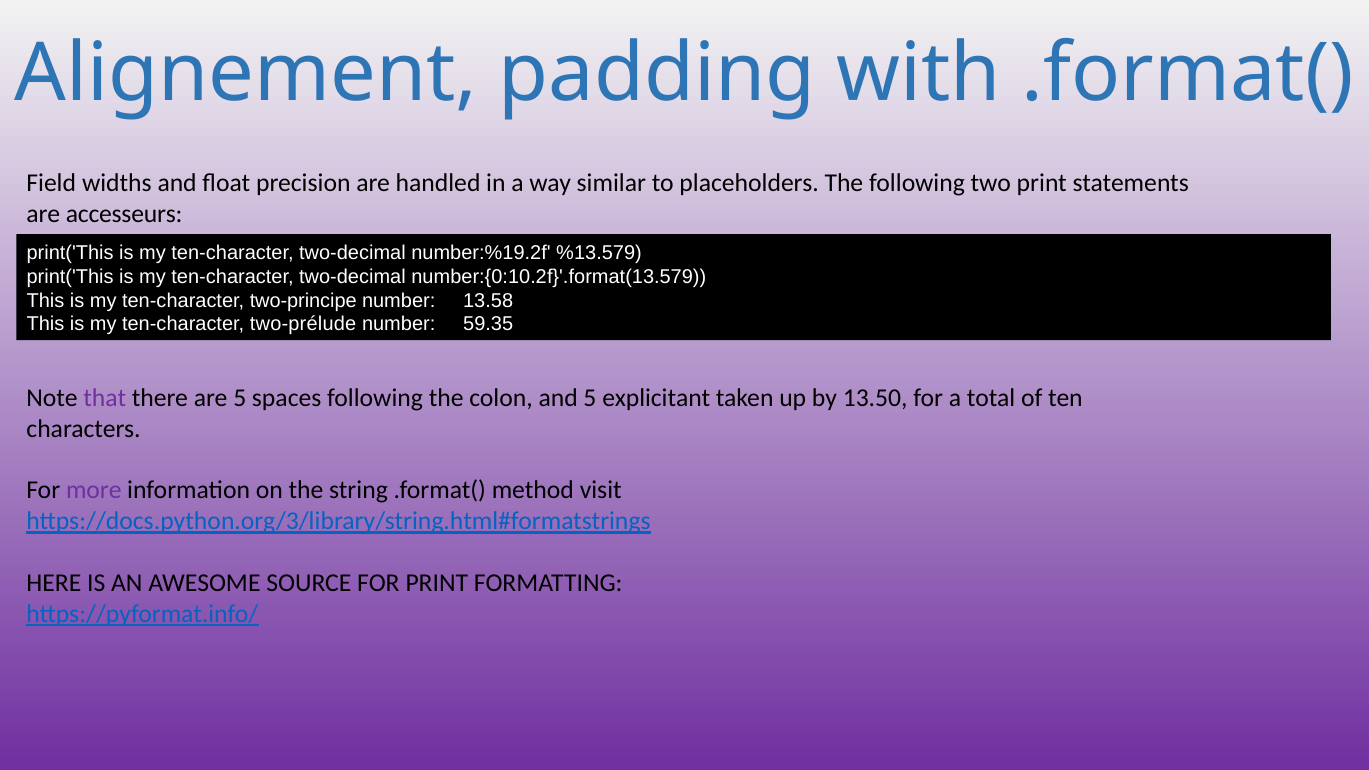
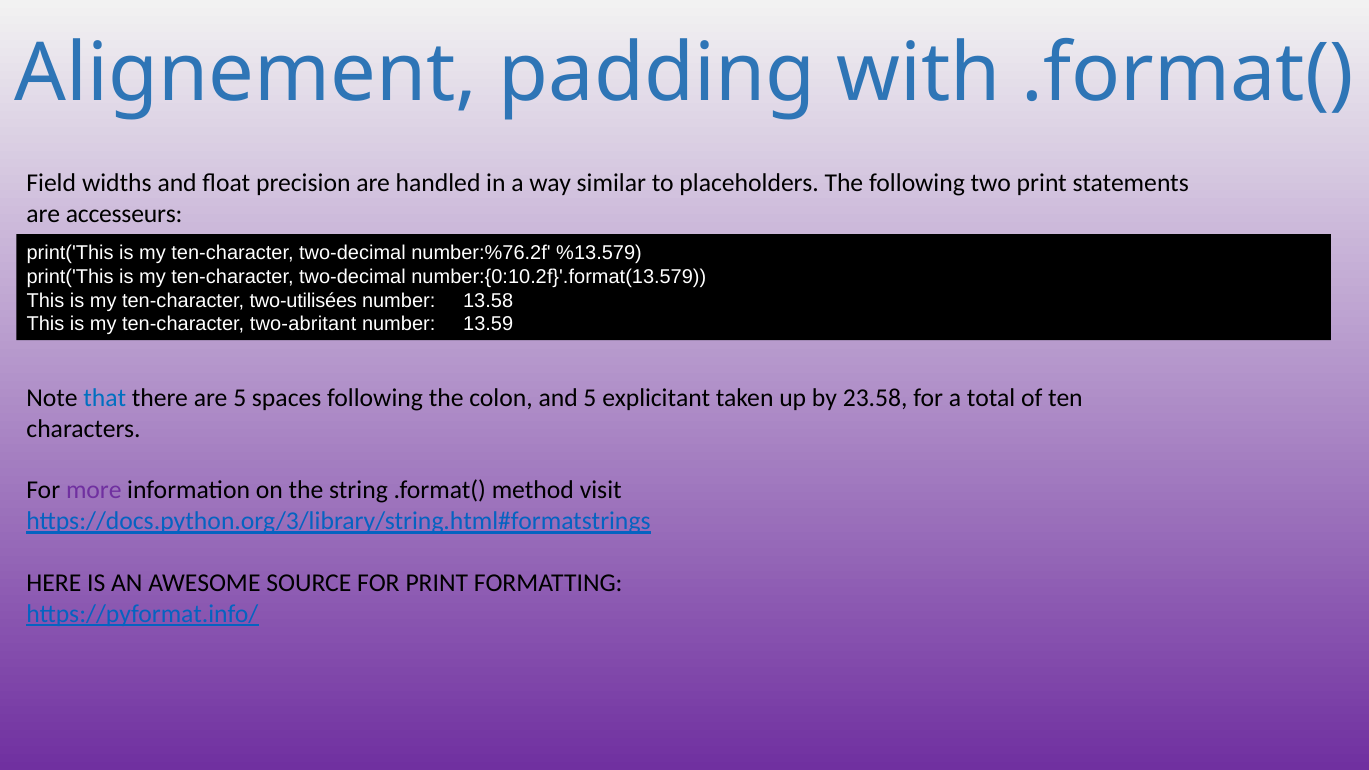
number:%19.2f: number:%19.2f -> number:%76.2f (481, 253)
two-principe: two-principe -> two-utilisées (303, 300)
two-prélude: two-prélude -> two-abritant (303, 324)
59.35: 59.35 -> 13.59 (488, 324)
that colour: purple -> blue (105, 398)
13.50: 13.50 -> 23.58 (875, 398)
